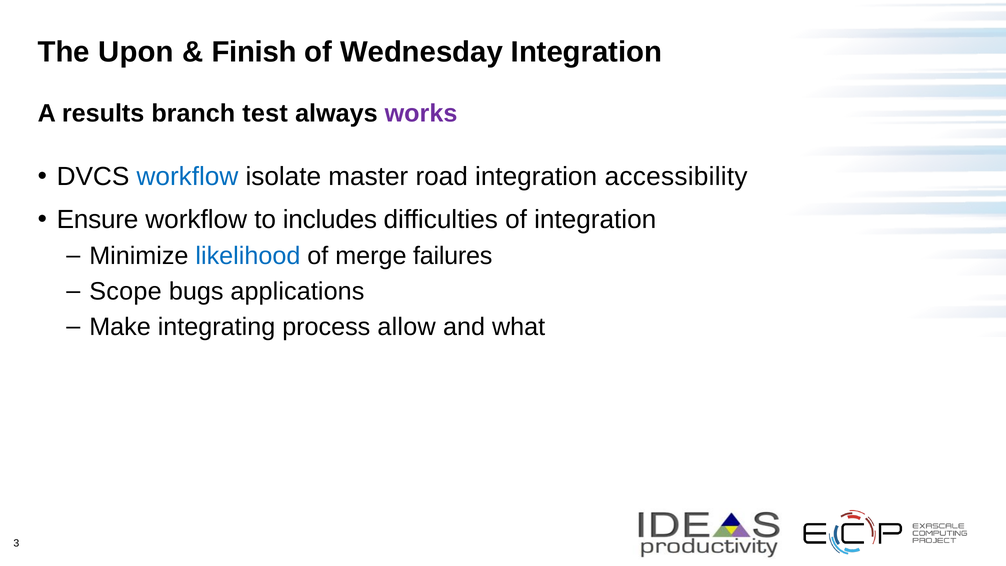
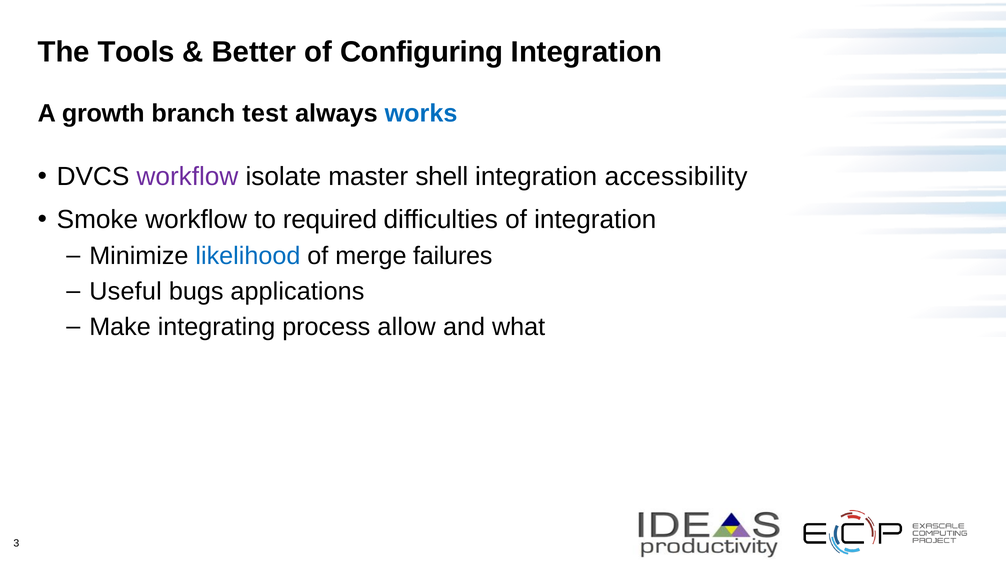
Upon: Upon -> Tools (136, 52)
Finish: Finish -> Better (254, 52)
Wednesday: Wednesday -> Configuring (422, 52)
results: results -> growth (103, 113)
works colour: purple -> blue (421, 113)
workflow colour: blue -> purple (187, 177)
road: road -> shell (442, 177)
Ensure: Ensure -> Smoke (97, 220)
includes: includes -> required (330, 220)
Scope: Scope -> Useful (126, 291)
